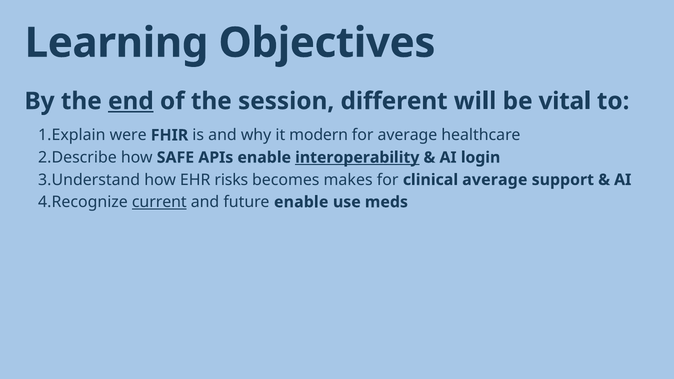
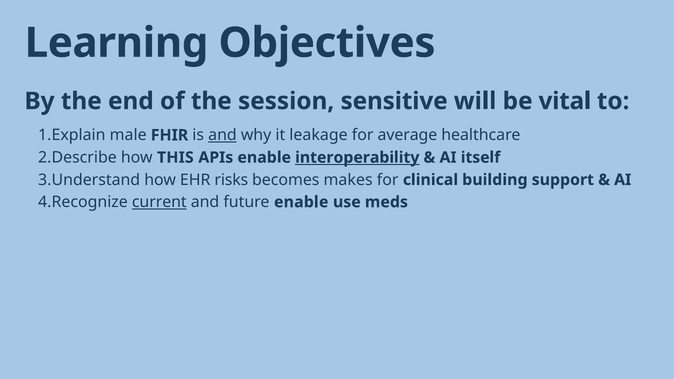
end underline: present -> none (131, 101)
different: different -> sensitive (394, 101)
were: were -> male (128, 135)
and underline: none -> present (222, 135)
modern: modern -> leakage (319, 135)
SAFE: SAFE -> THIS (175, 158)
login: login -> itself (481, 158)
clinical average: average -> building (495, 180)
